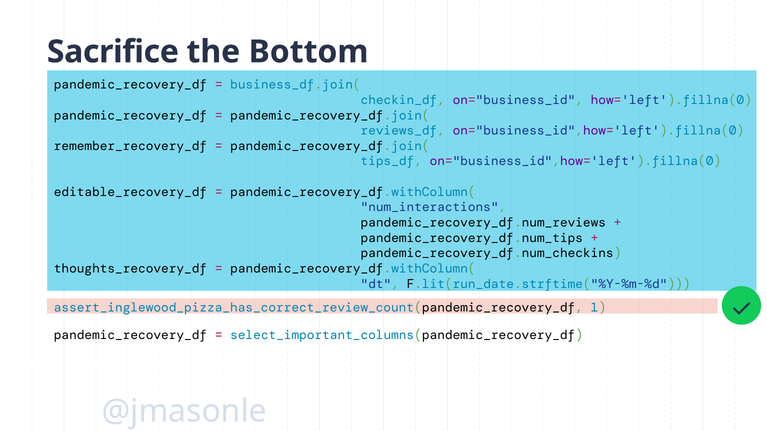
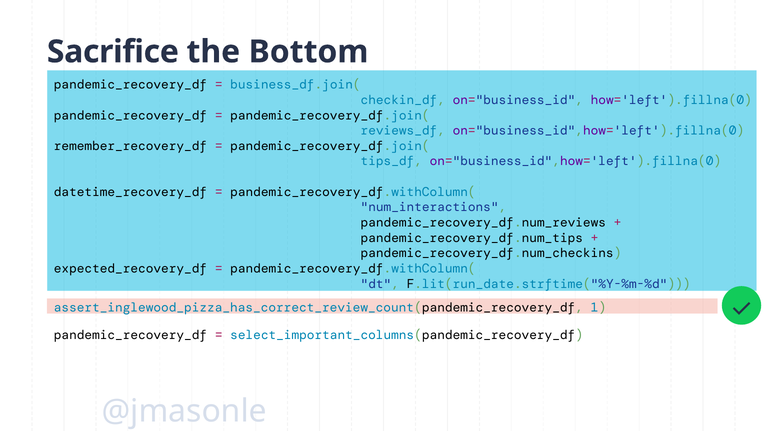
editable_recovery_df: editable_recovery_df -> datetime_recovery_df (130, 192)
thoughts_recovery_df: thoughts_recovery_df -> expected_recovery_df (130, 269)
